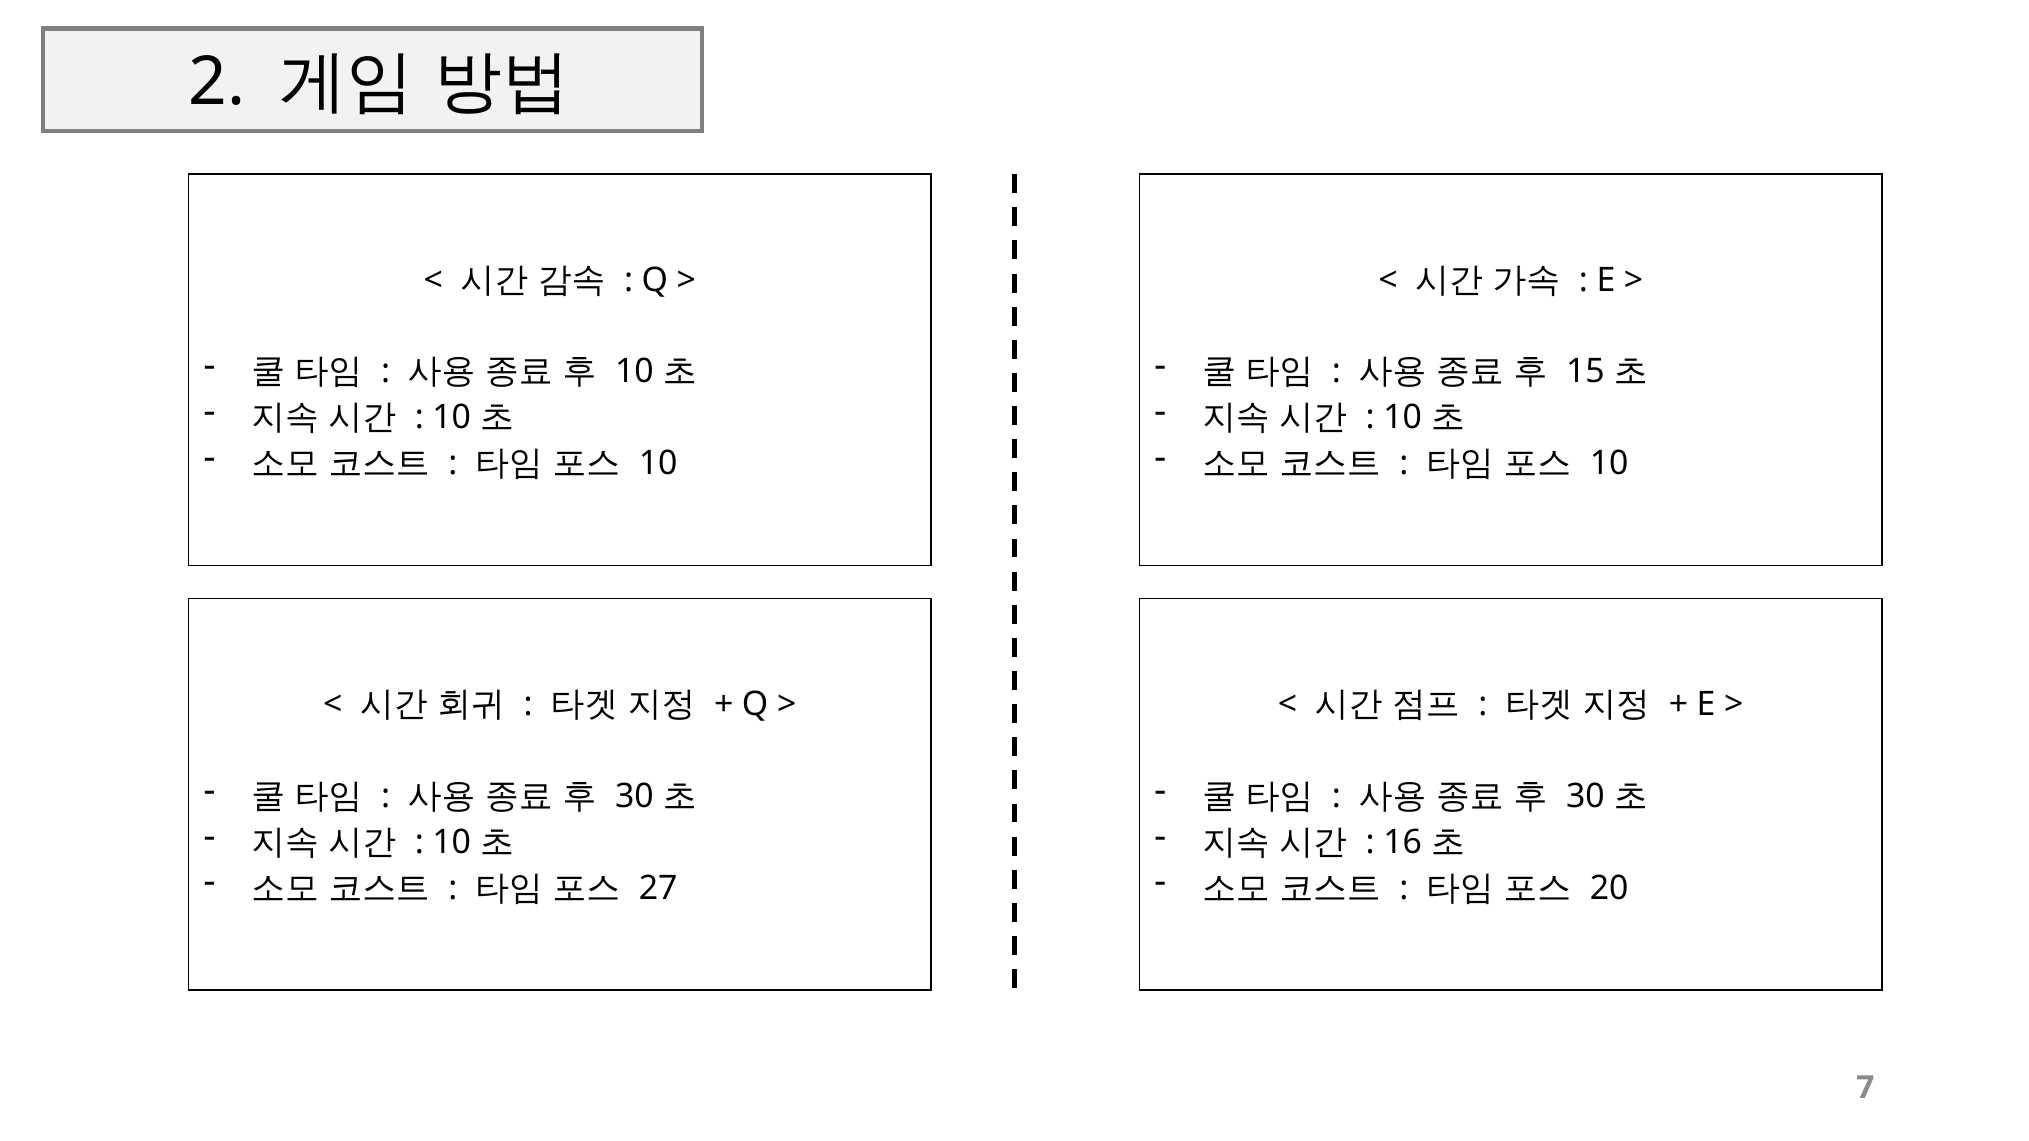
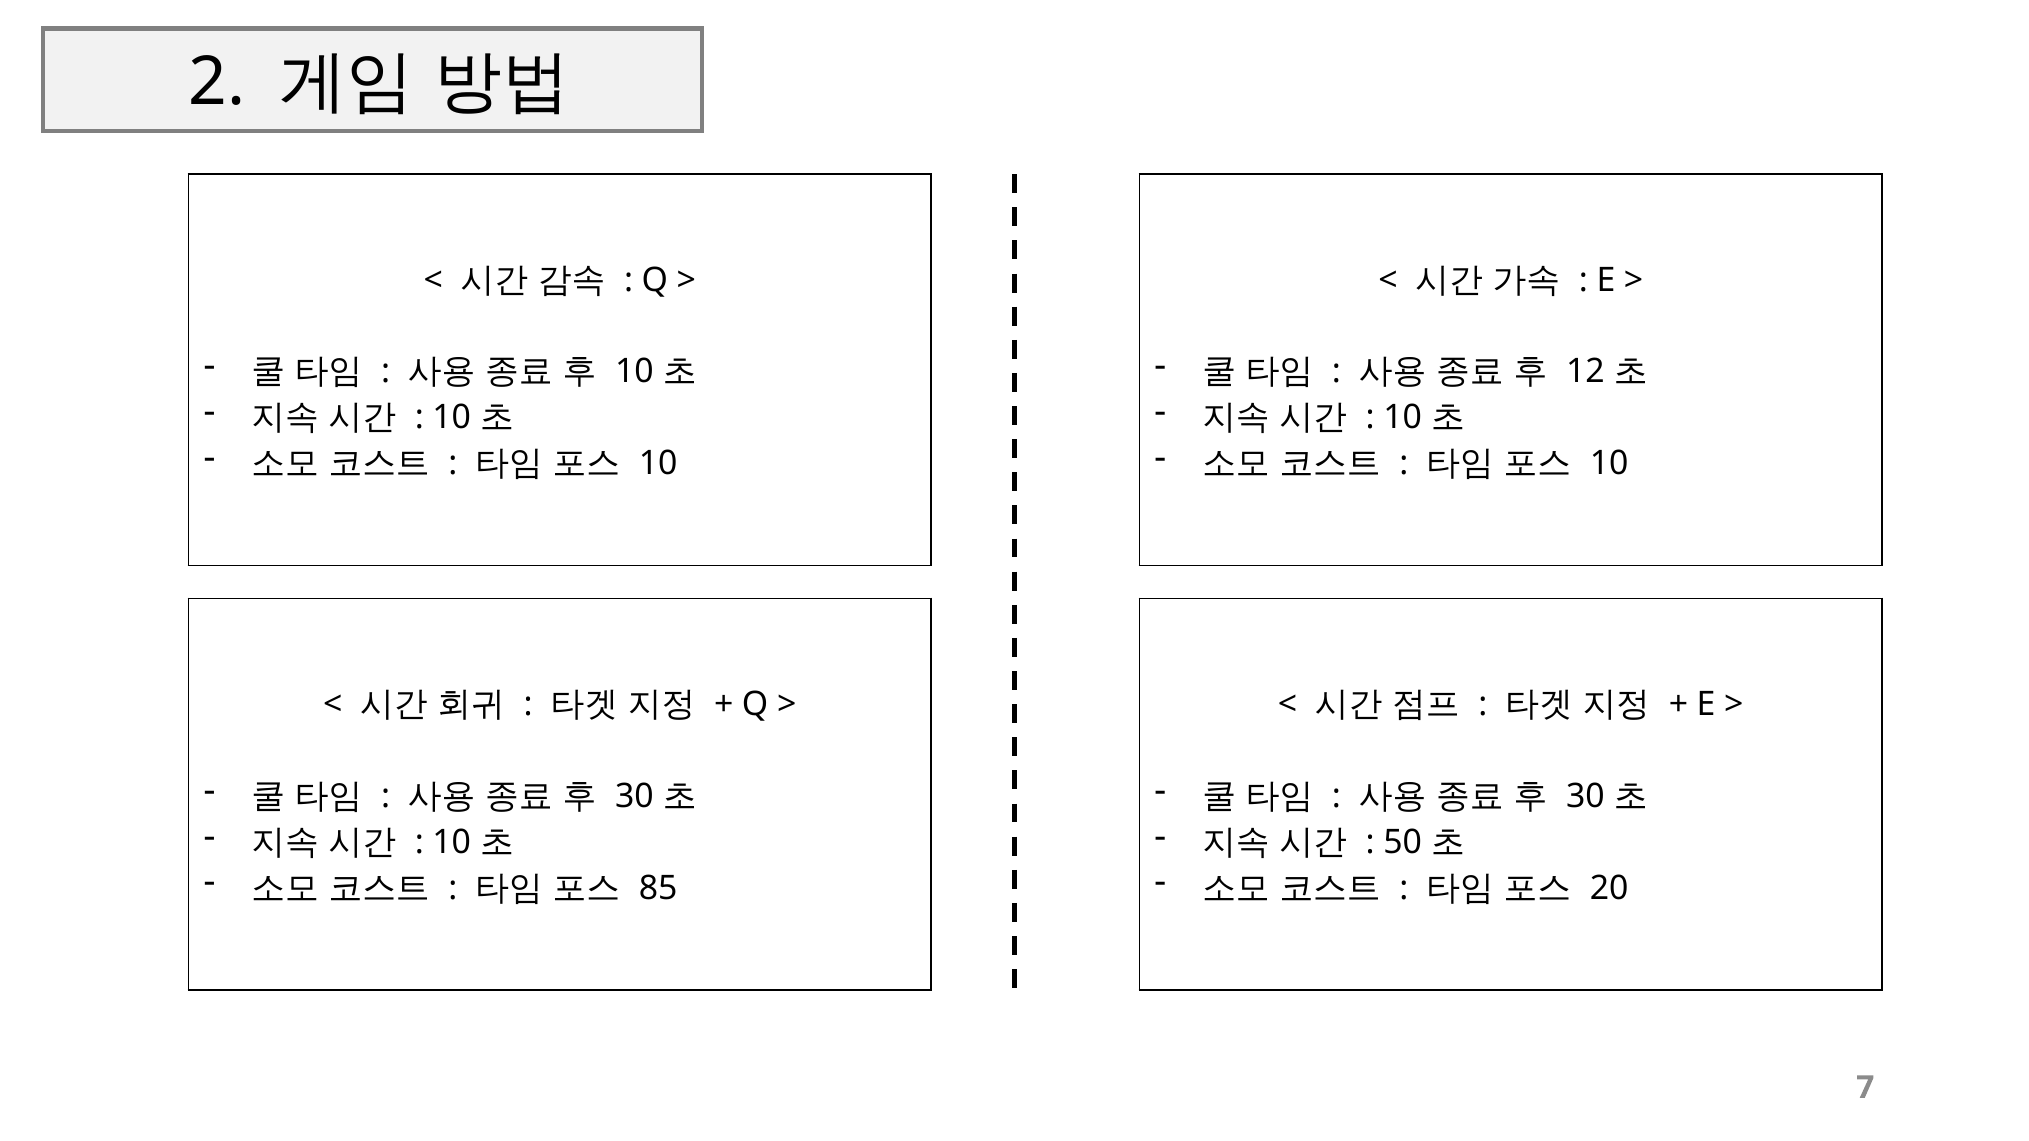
15: 15 -> 12 (1585, 372)
16: 16 -> 50 (1403, 842)
27: 27 -> 85 (658, 888)
